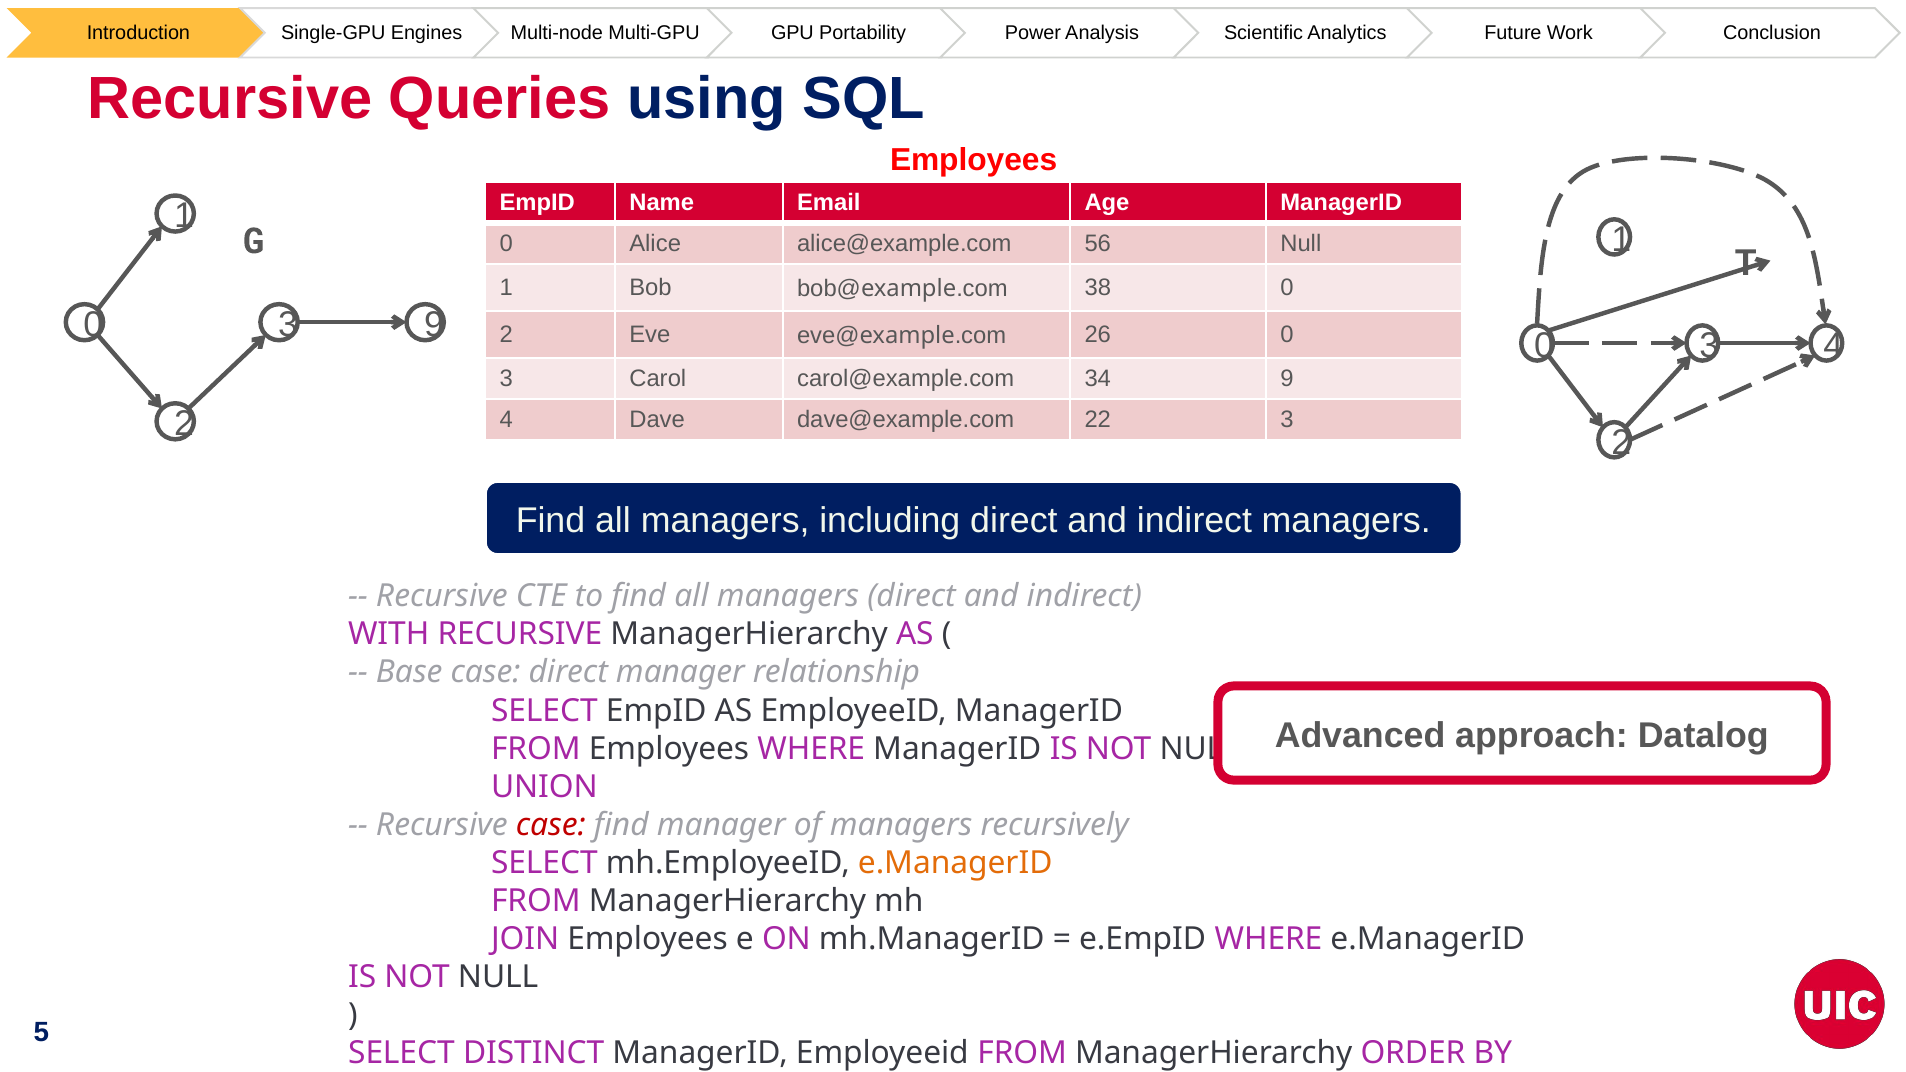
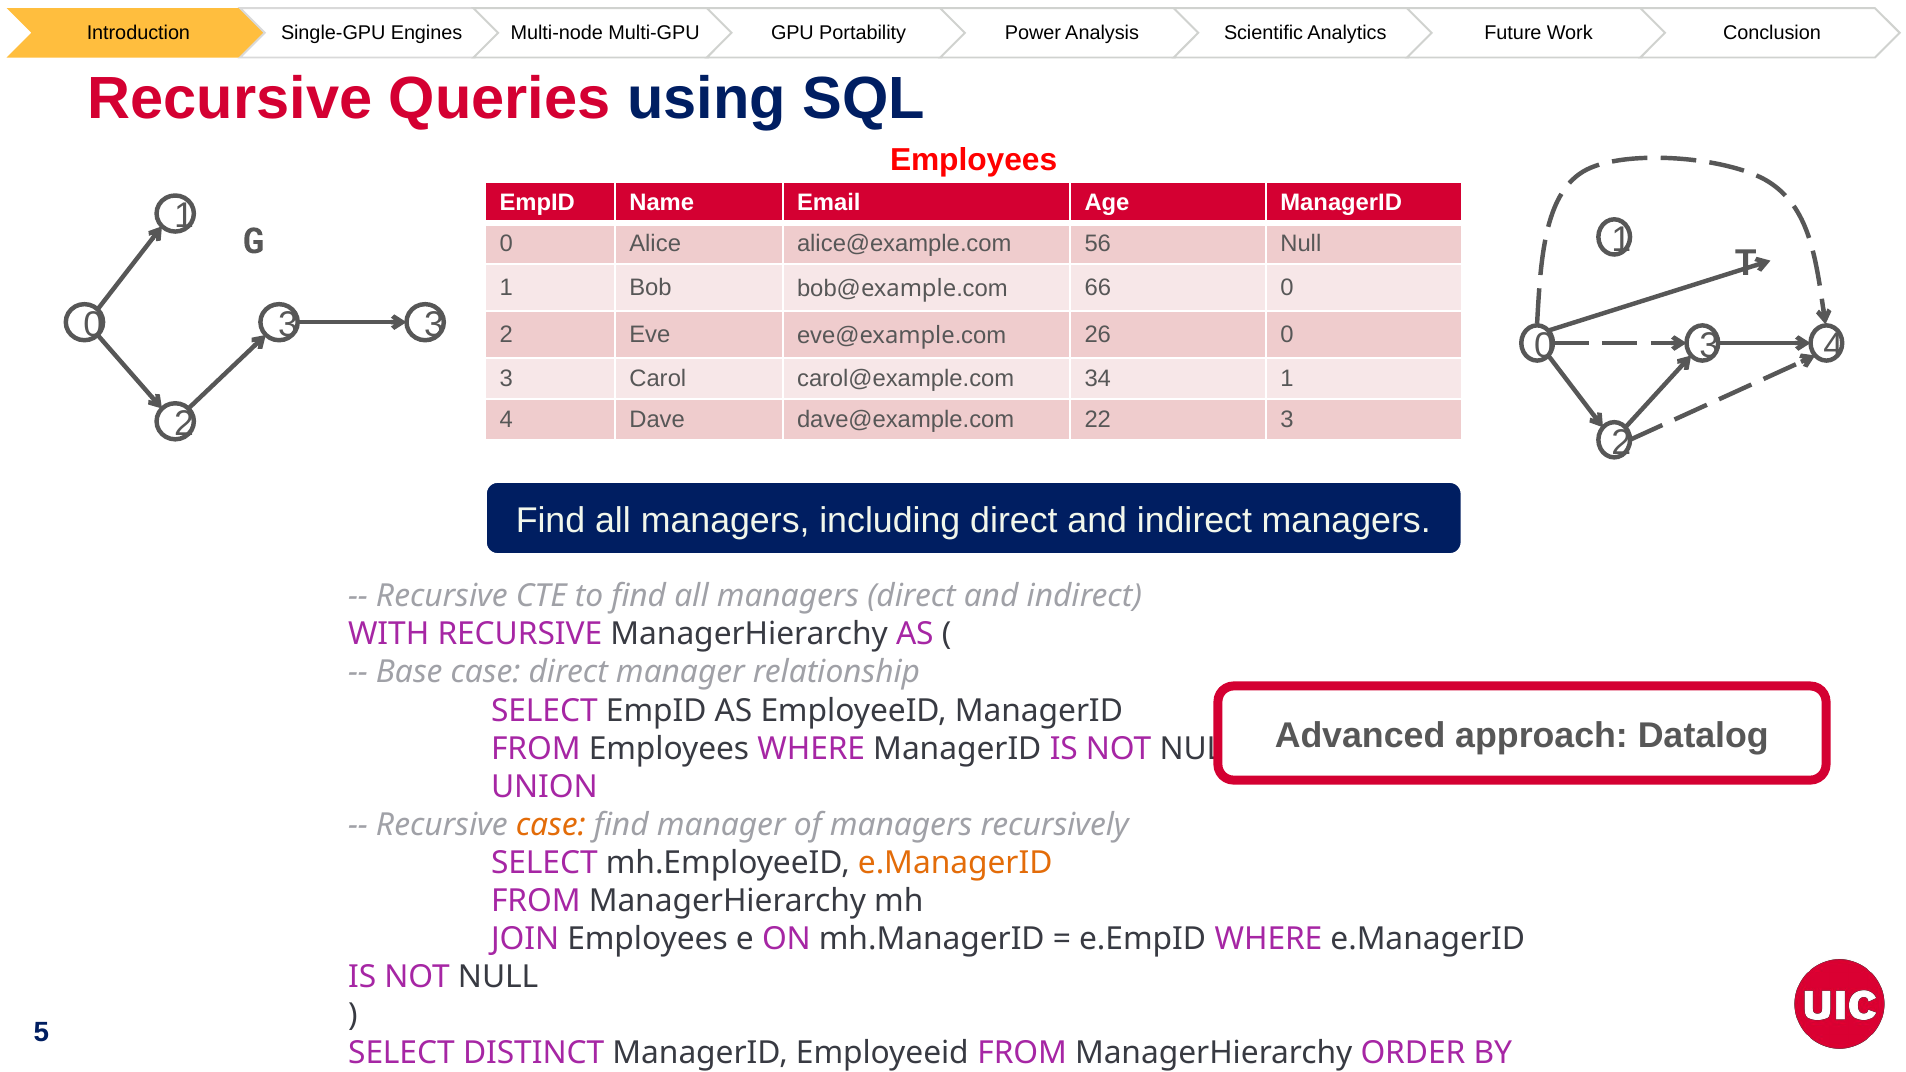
38: 38 -> 66 (1098, 288)
3 9: 9 -> 3 (434, 325)
34 9: 9 -> 1 (1287, 379)
case colour: red -> orange (551, 825)
